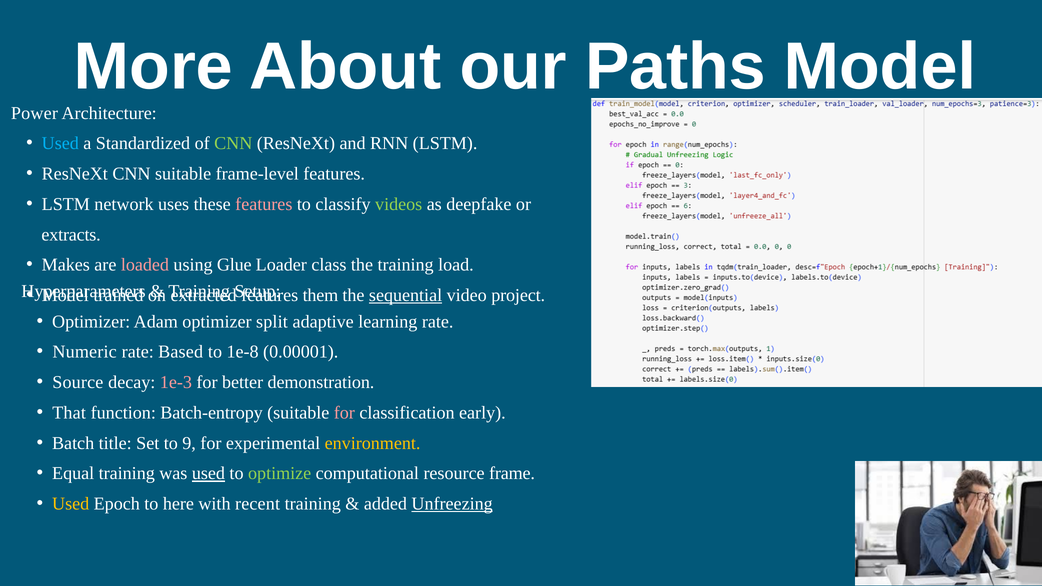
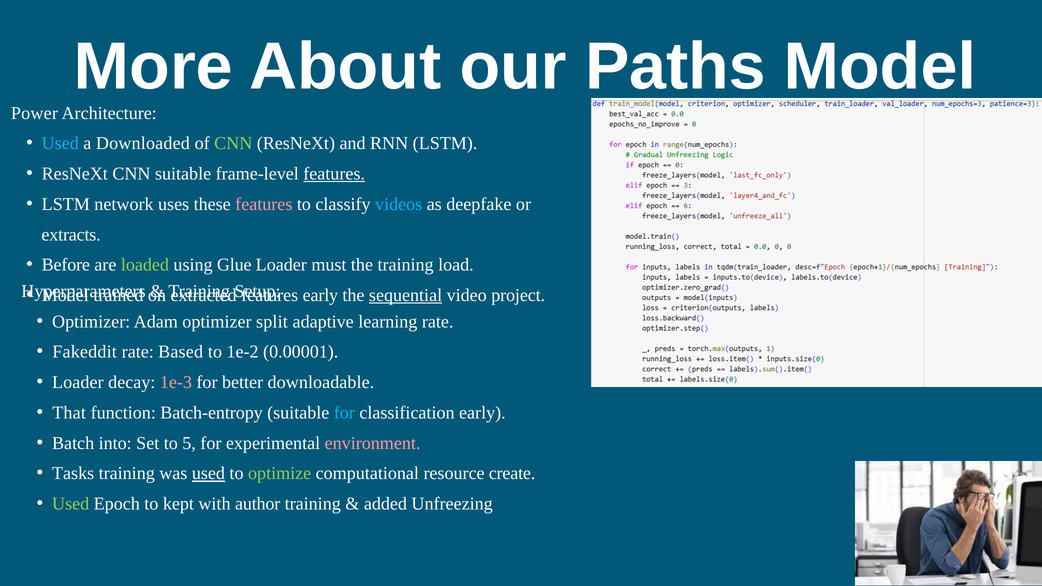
Standardized: Standardized -> Downloaded (143, 144)
features underline: none -> present (334, 174)
videos colour: light green -> light blue (399, 204)
Makes: Makes -> Before (66, 265)
loaded colour: pink -> light green (145, 265)
class: class -> must (329, 265)
them: them -> early (320, 295)
Numeric: Numeric -> Fakeddit (85, 352)
1e-8: 1e-8 -> 1e-2 (243, 352)
Source: Source -> Loader (78, 382)
demonstration: demonstration -> downloadable (321, 382)
for colour: pink -> light blue (344, 413)
title: title -> into (115, 443)
9: 9 -> 5 (189, 443)
environment colour: yellow -> pink (373, 443)
Equal: Equal -> Tasks (73, 474)
frame: frame -> create (512, 474)
Used colour: yellow -> light green (71, 504)
here: here -> kept (178, 504)
recent: recent -> author (258, 504)
Unfreezing underline: present -> none (452, 504)
